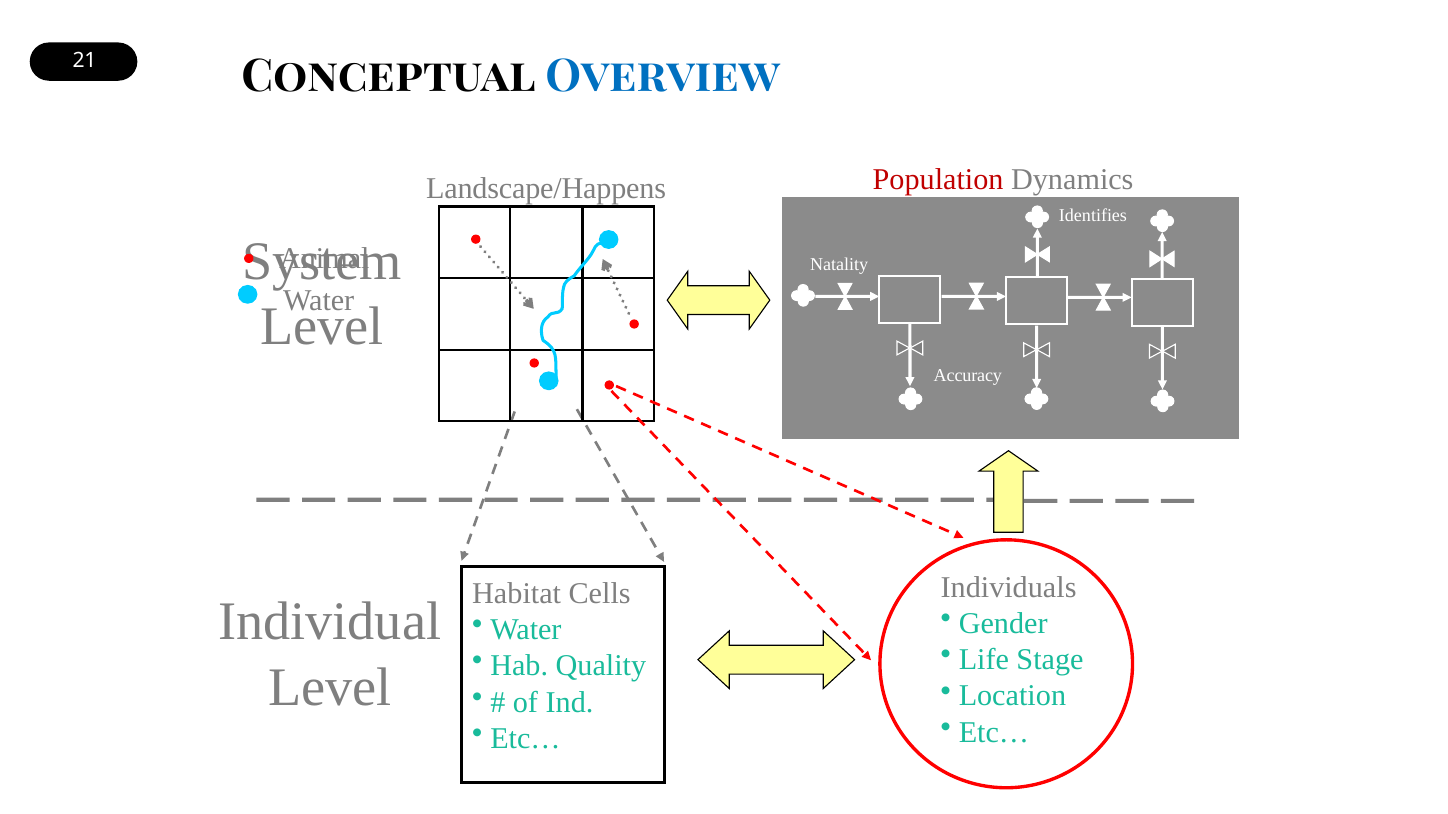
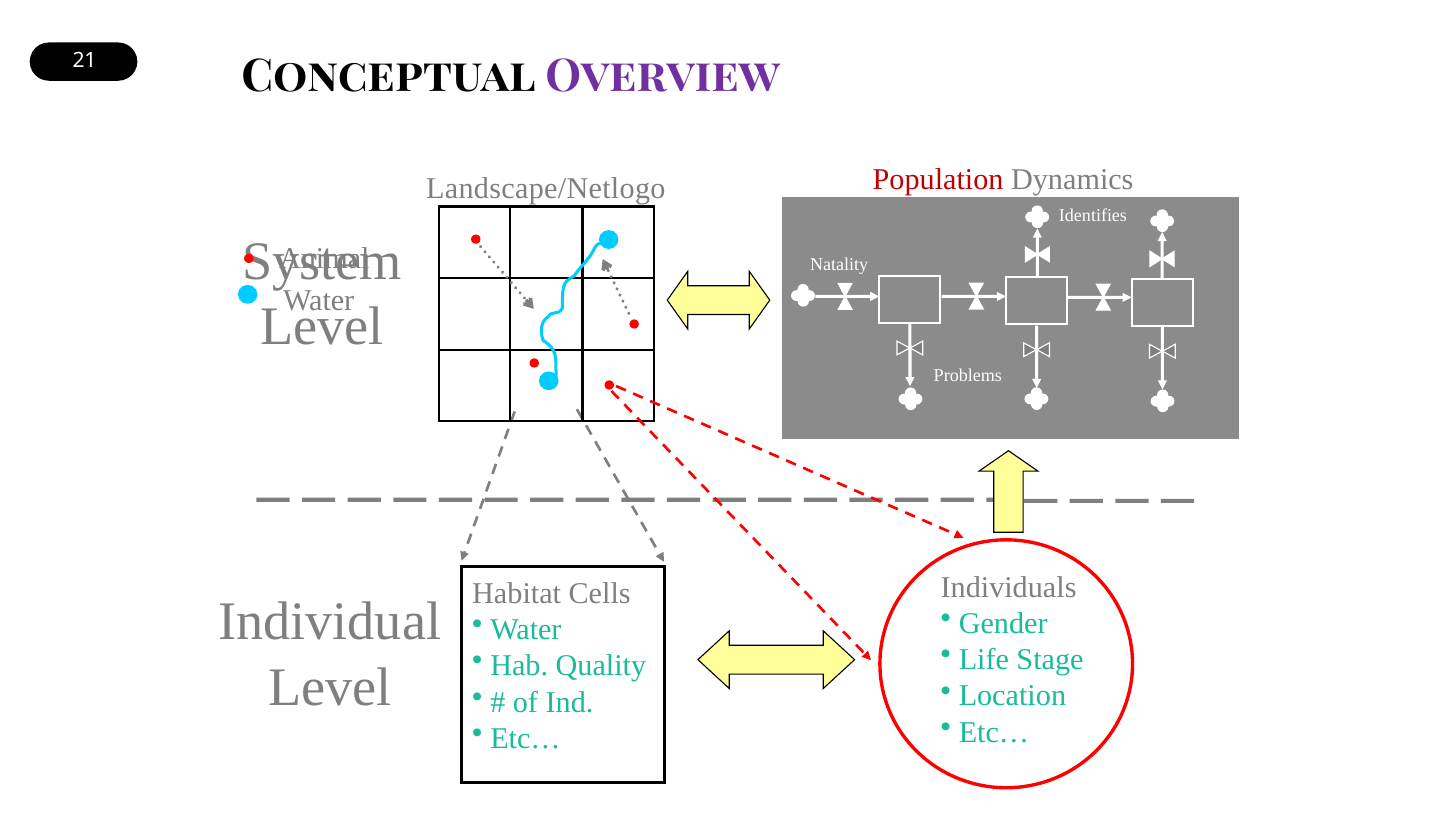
Overview colour: blue -> purple (663, 77)
Landscape/Happens: Landscape/Happens -> Landscape/Netlogo (546, 189)
Accuracy: Accuracy -> Problems (968, 376)
